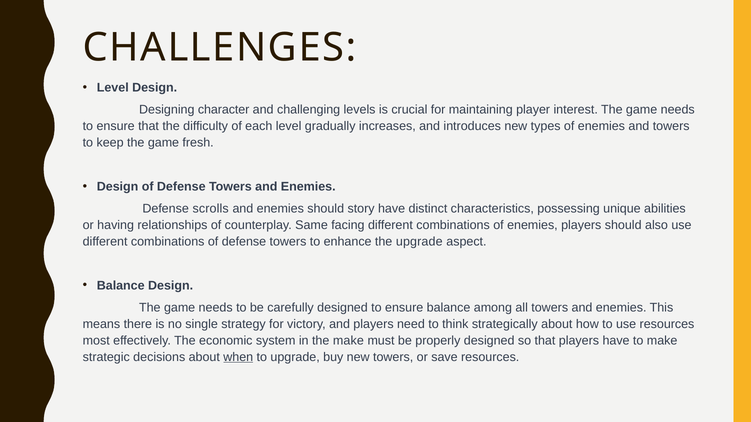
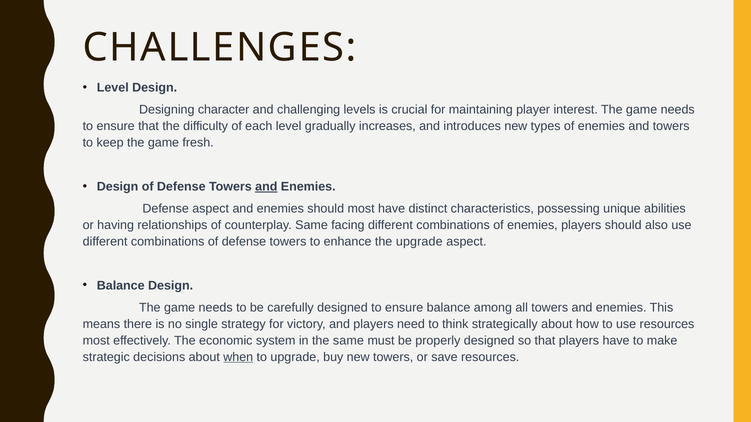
and underline: none -> present (266, 187)
Defense scrolls: scrolls -> aspect (211, 209)
should story: story -> most (361, 209)
the make: make -> same (348, 341)
